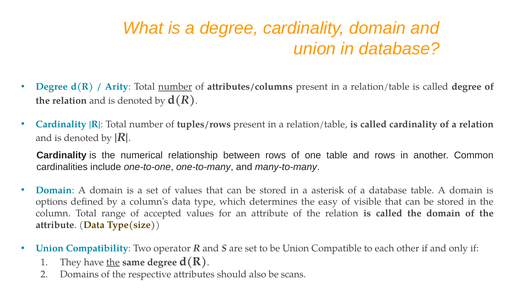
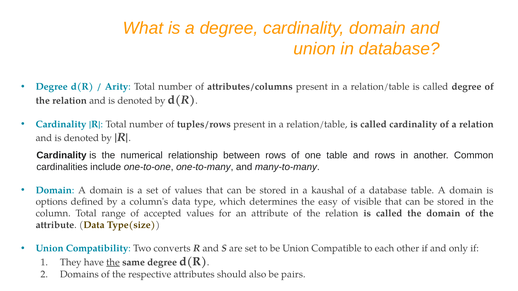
number underline: present -> none (175, 87)
asterisk: asterisk -> kaushal (328, 190)
operator: operator -> converts (172, 249)
scans: scans -> pairs (293, 275)
